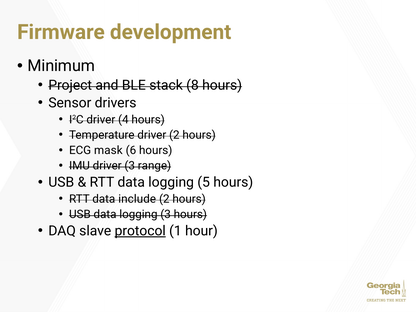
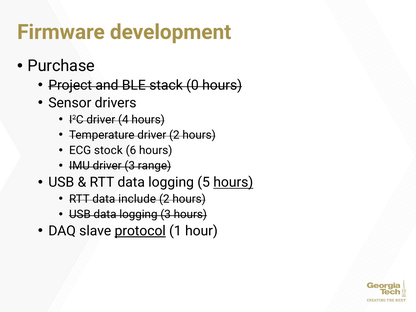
Minimum: Minimum -> Purchase (61, 66)
8: 8 -> 0 (192, 85)
mask: mask -> stock (108, 150)
hours underline: none -> present (233, 182)
